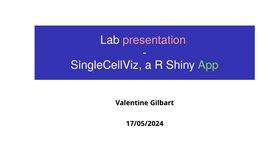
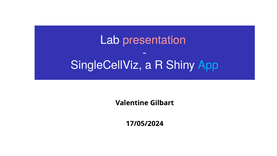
App colour: light green -> light blue (208, 65)
